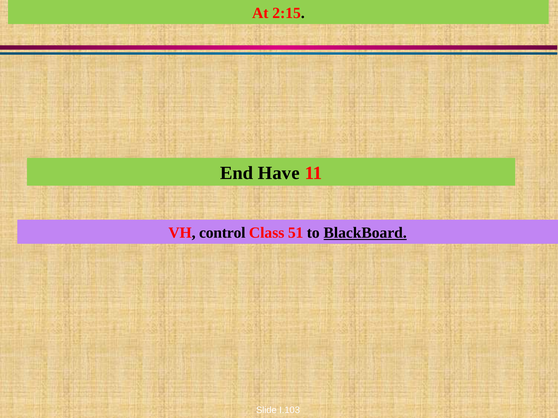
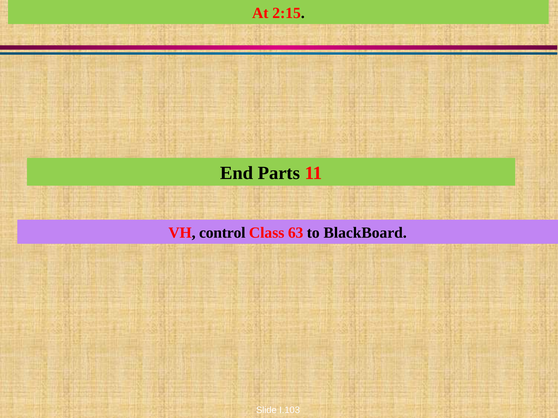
Have: Have -> Parts (279, 173)
51: 51 -> 63 (296, 233)
BlackBoard underline: present -> none (365, 233)
